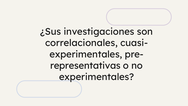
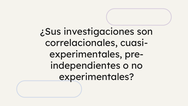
representativas: representativas -> independientes (85, 65)
